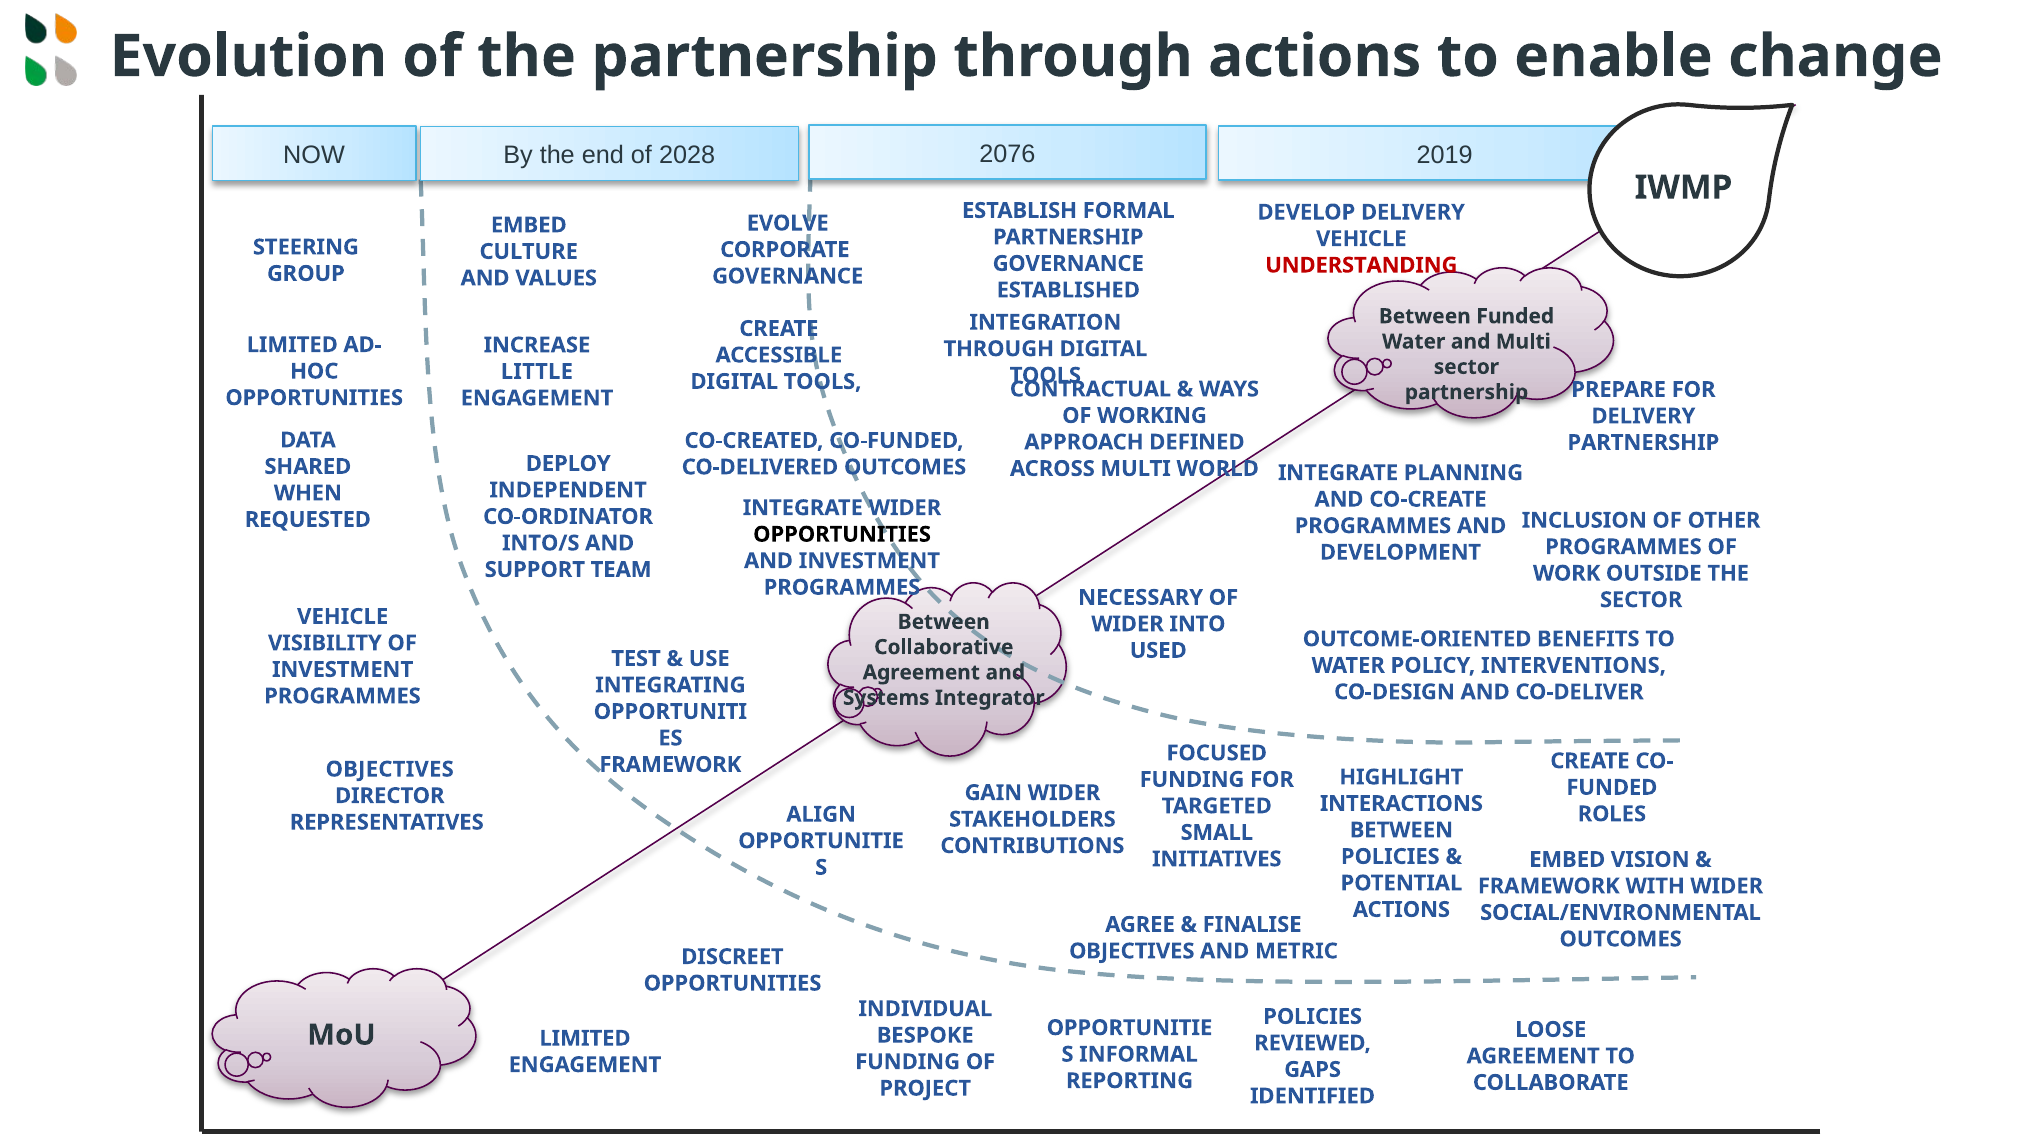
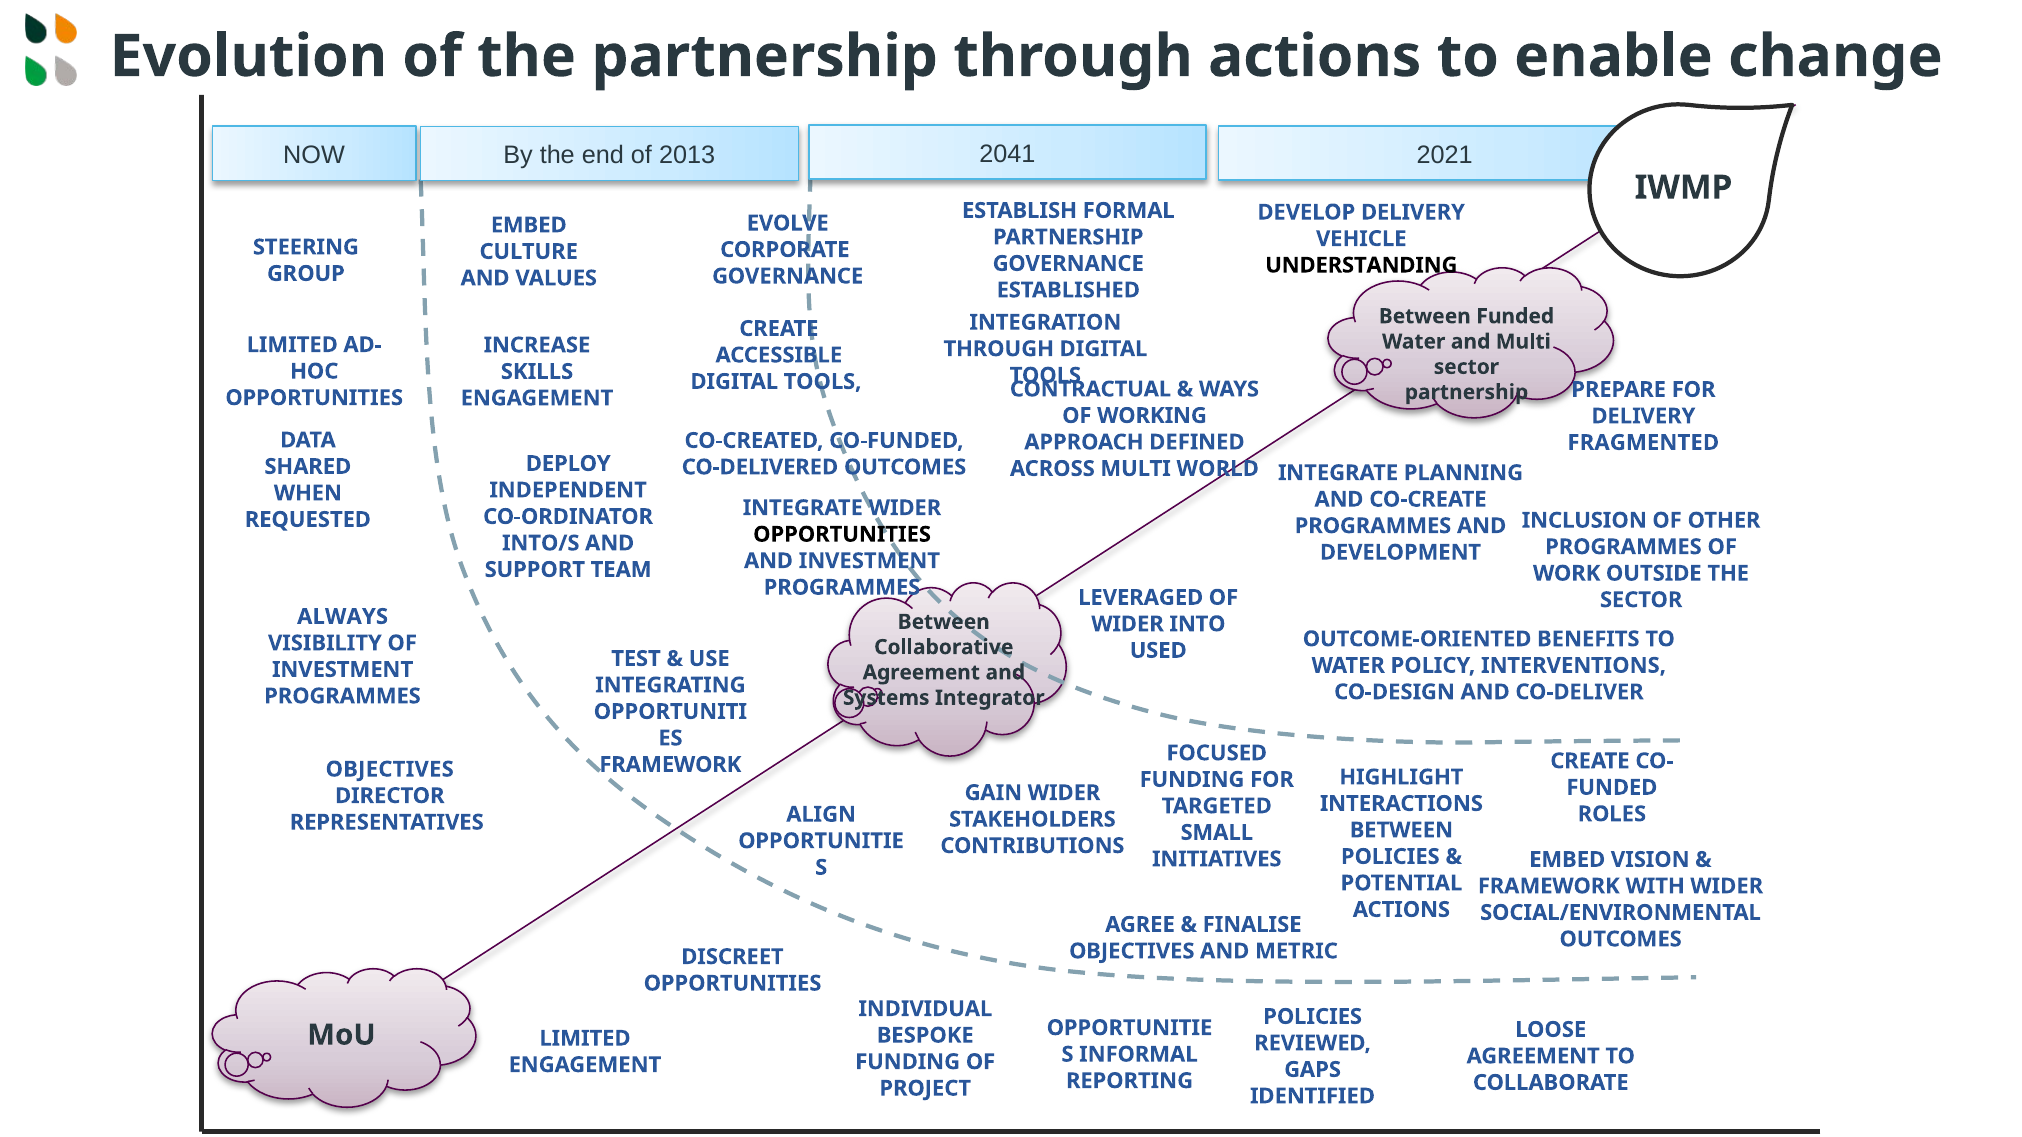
2076: 2076 -> 2041 (1007, 154)
2028: 2028 -> 2013 (687, 155)
2019: 2019 -> 2021 (1445, 155)
UNDERSTANDING colour: red -> black (1361, 265)
LITTLE: LITTLE -> SKILLS (537, 372)
PARTNERSHIP: PARTNERSHIP -> FRAGMENTED (1643, 443)
NECESSARY: NECESSARY -> LEVERAGED (1141, 598)
VEHICLE: VEHICLE -> ALWAYS (343, 617)
